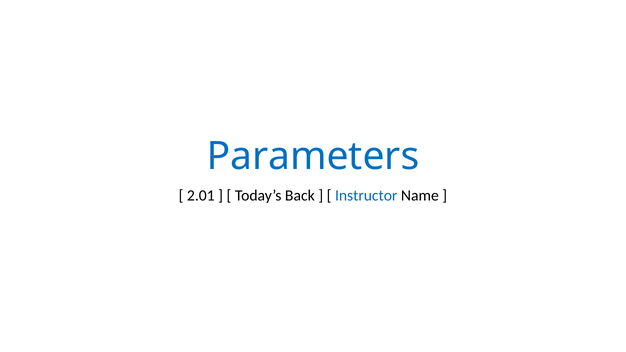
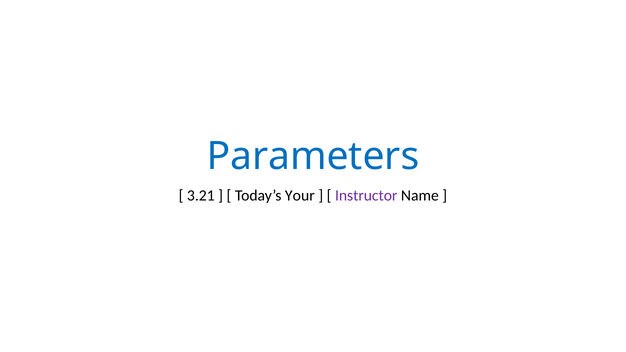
2.01: 2.01 -> 3.21 (201, 196)
Back: Back -> Your (300, 196)
Instructor colour: blue -> purple (366, 196)
